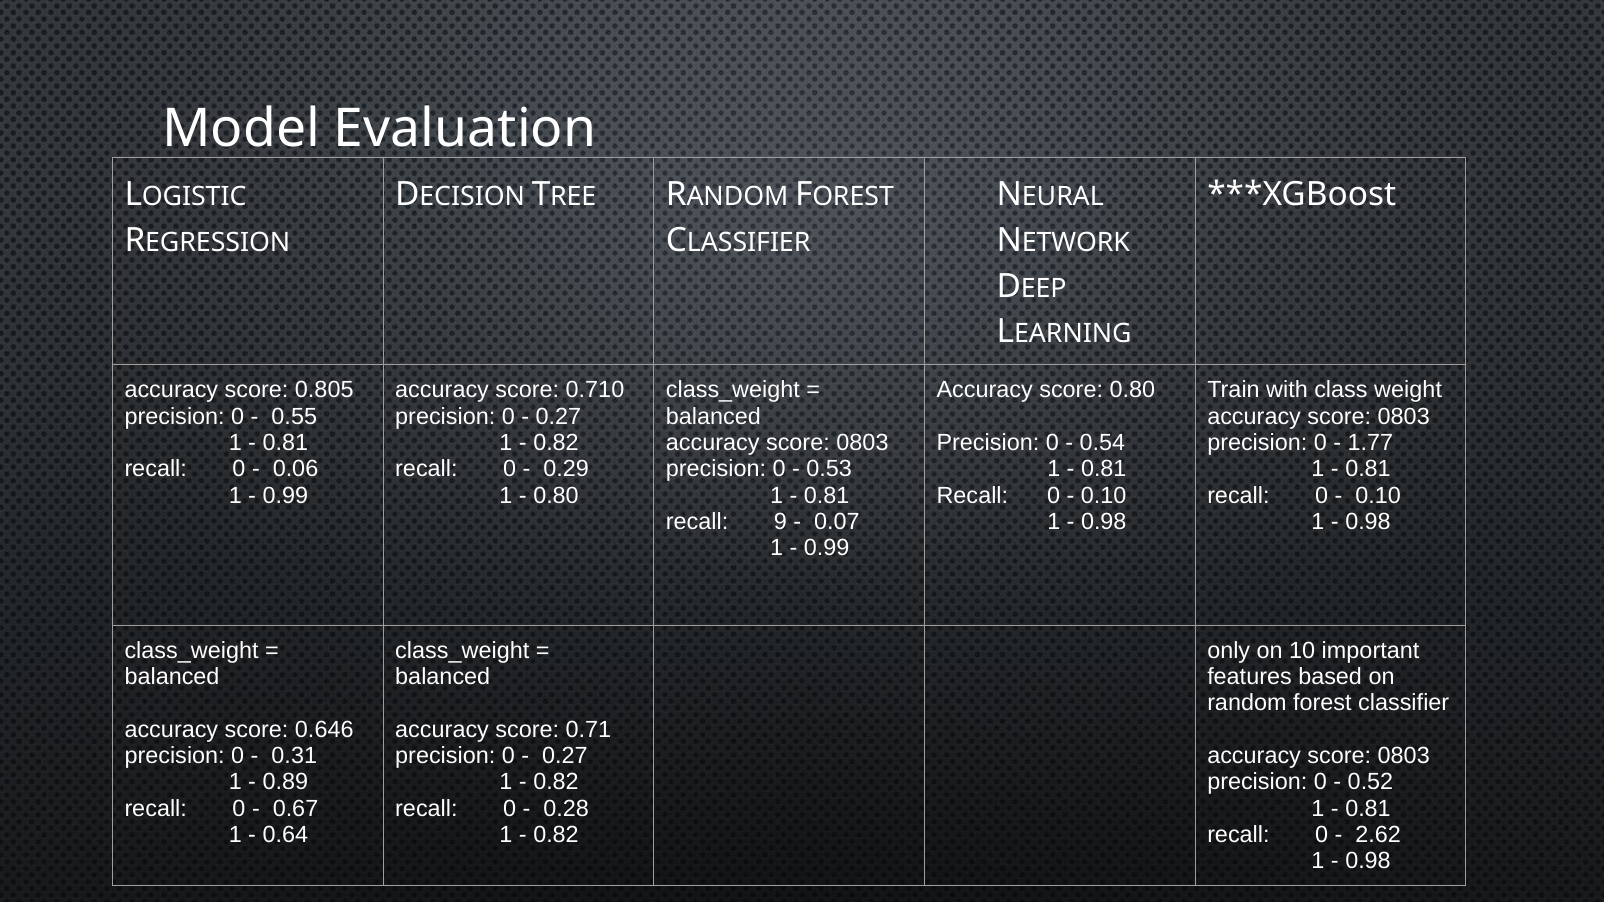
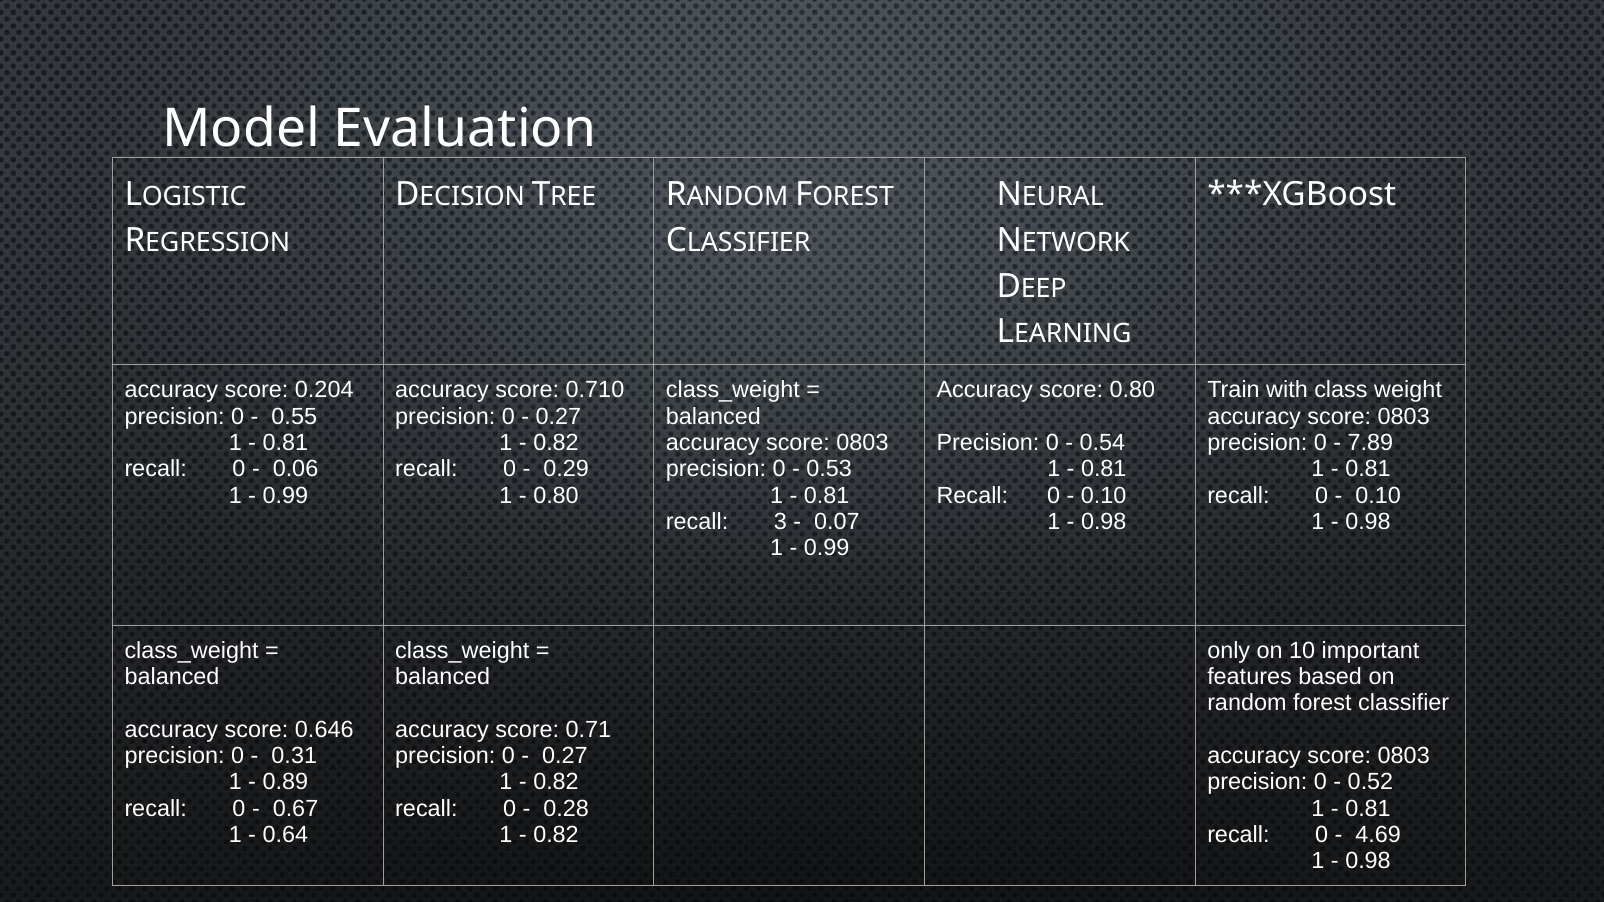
0.805: 0.805 -> 0.204 (324, 390)
1.77: 1.77 -> 7.89 (1370, 443)
9: 9 -> 3 (780, 522)
2.62: 2.62 -> 4.69 (1378, 835)
